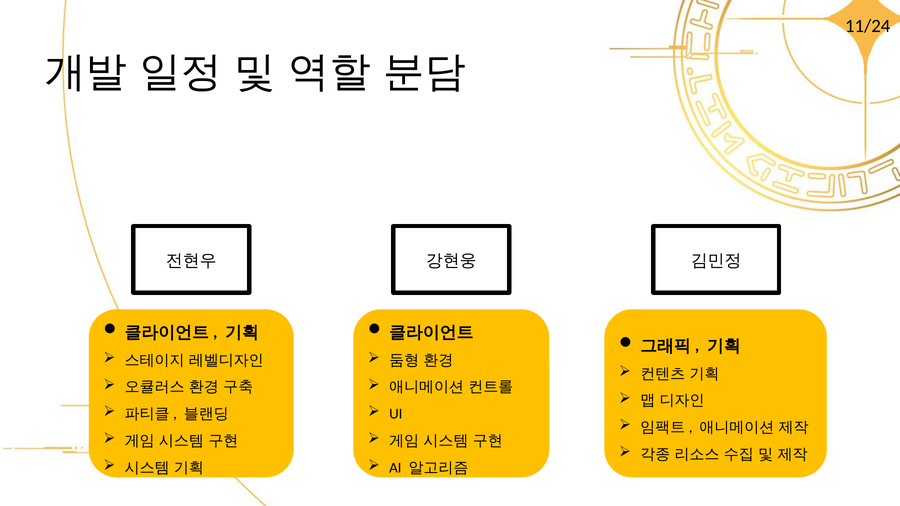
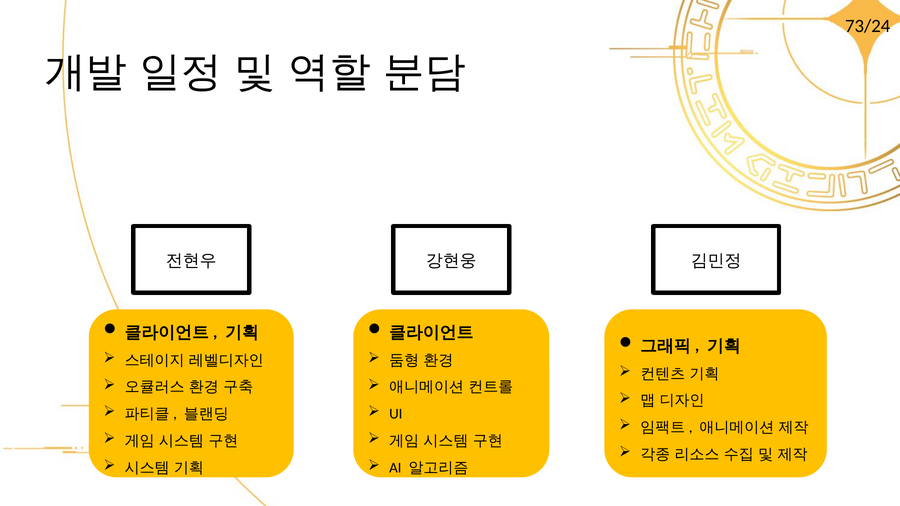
11/24: 11/24 -> 73/24 (868, 26)
